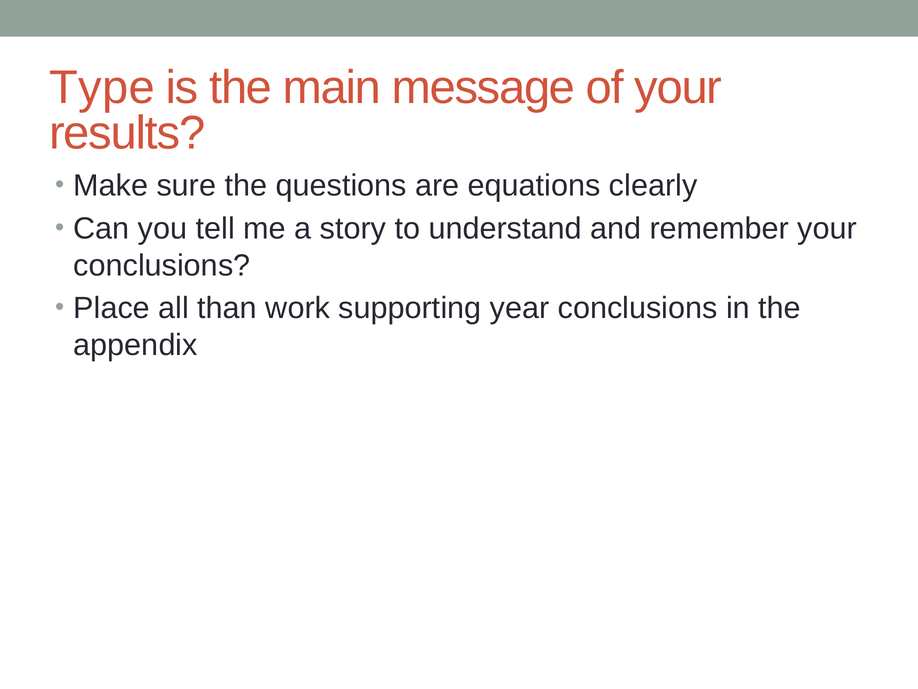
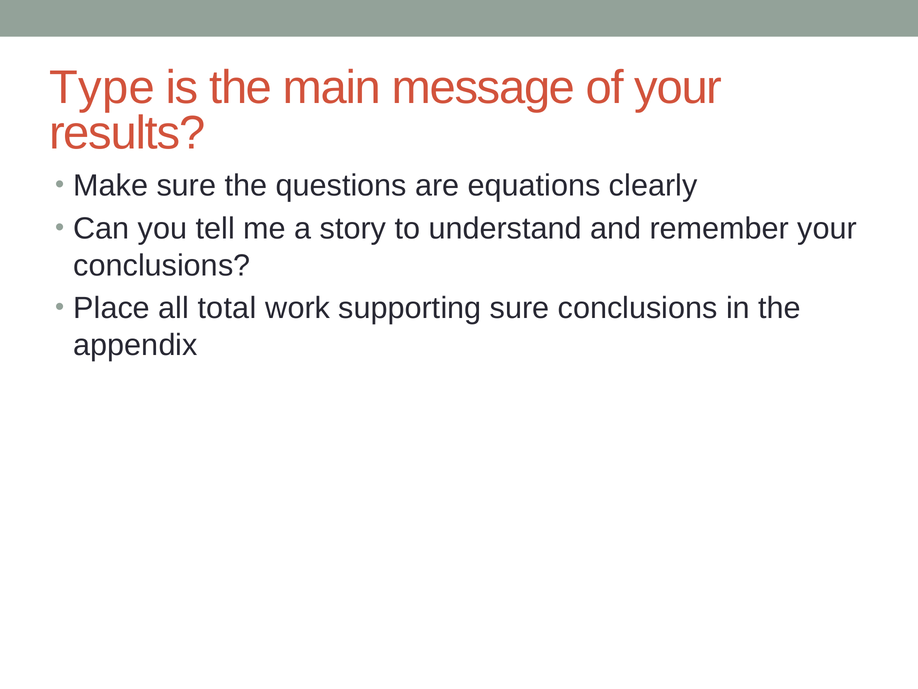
than: than -> total (227, 308)
supporting year: year -> sure (520, 308)
